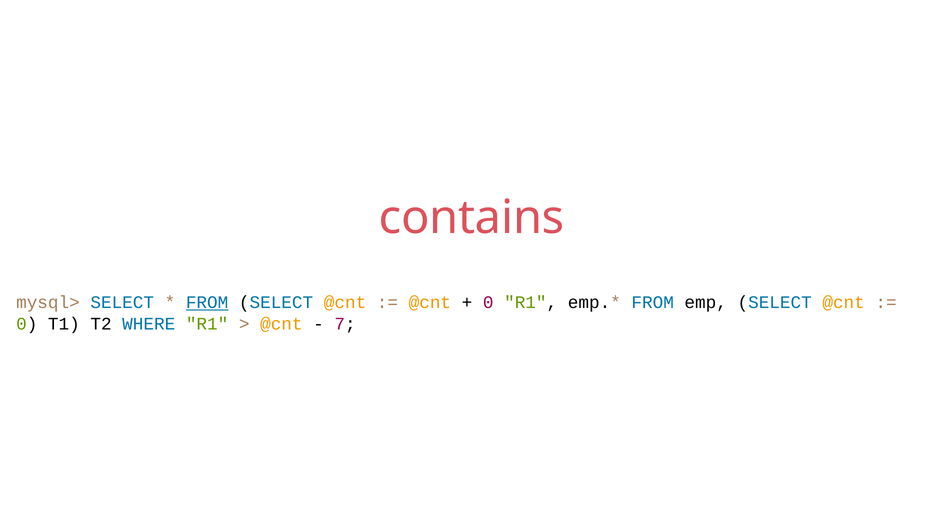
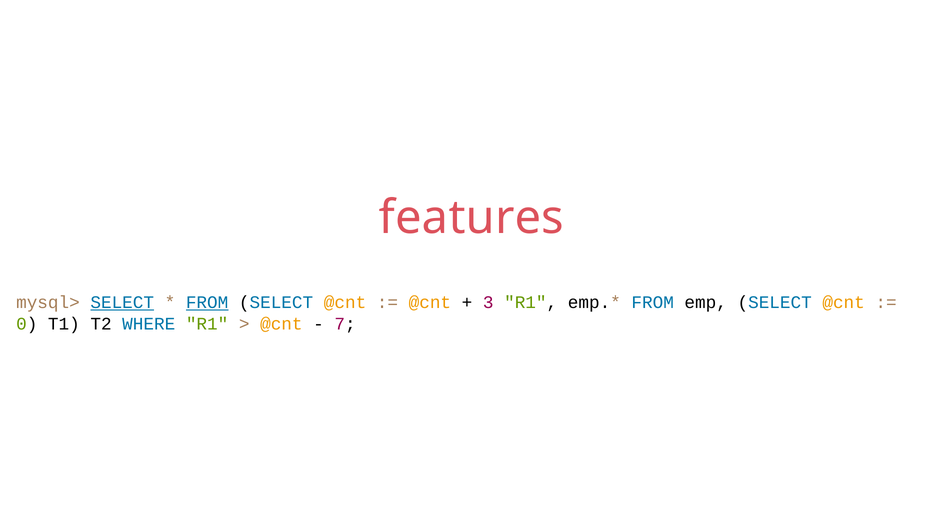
contains: contains -> features (471, 218)
SELECT underline: none -> present (122, 303)
0: 0 -> 3 (488, 303)
